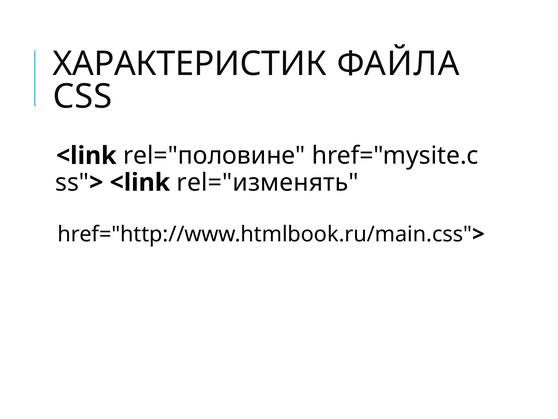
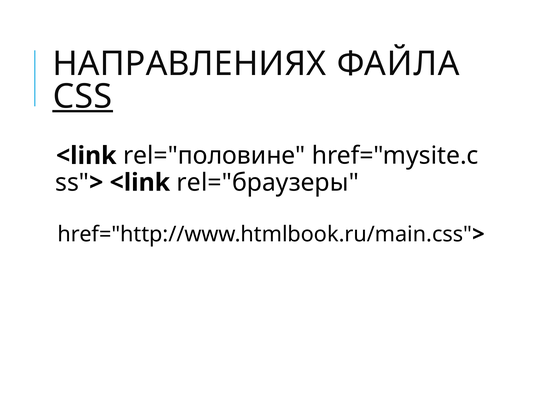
ХАРАКТЕРИСТИК: ХАРАКТЕРИСТИК -> НАПРАВЛЕНИЯХ (189, 64)
CSS underline: none -> present (83, 96)
rel="изменять: rel="изменять -> rel="браузеры (268, 182)
